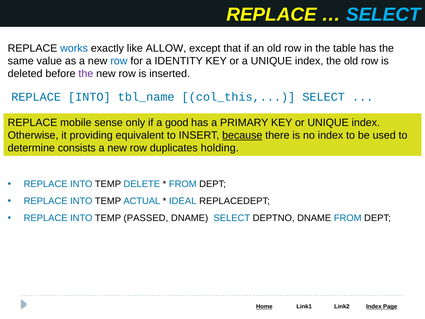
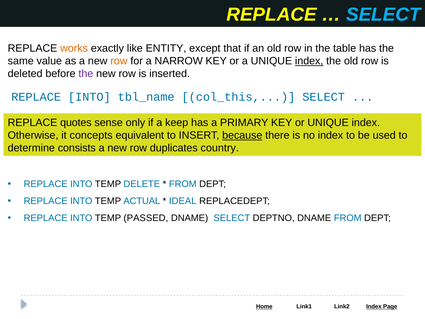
works colour: blue -> orange (74, 48)
ALLOW: ALLOW -> ENTITY (166, 48)
row colour: blue -> orange (119, 61)
IDENTITY: IDENTITY -> NARROW (179, 61)
index underline: none -> present (309, 61)
mobile: mobile -> quotes (76, 123)
good: good -> keep (177, 123)
providing: providing -> concepts (91, 135)
holding: holding -> country (220, 148)
